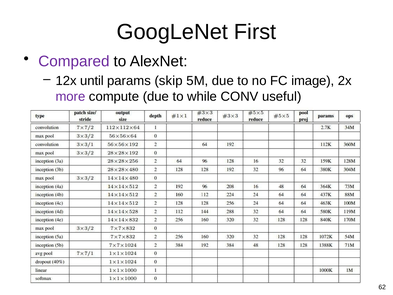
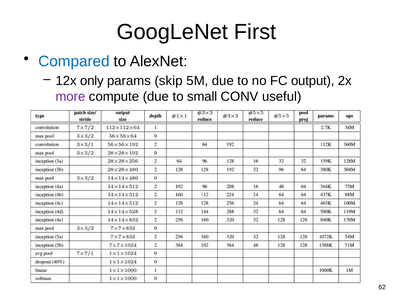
Compared colour: purple -> blue (74, 61)
until: until -> only (92, 81)
image: image -> output (313, 81)
while: while -> small (202, 97)
